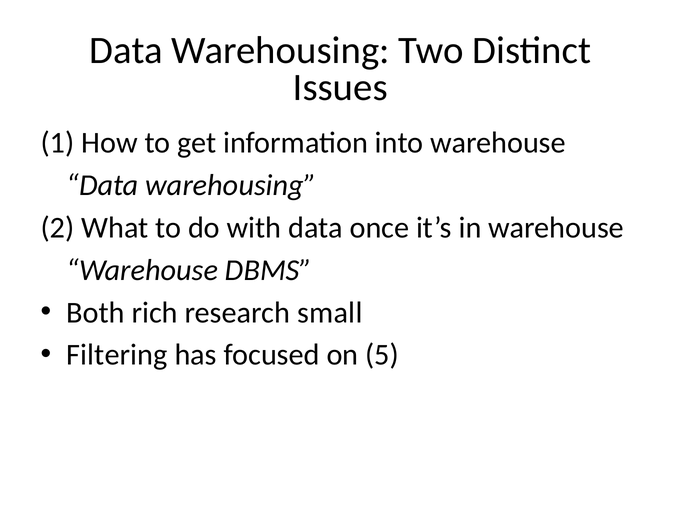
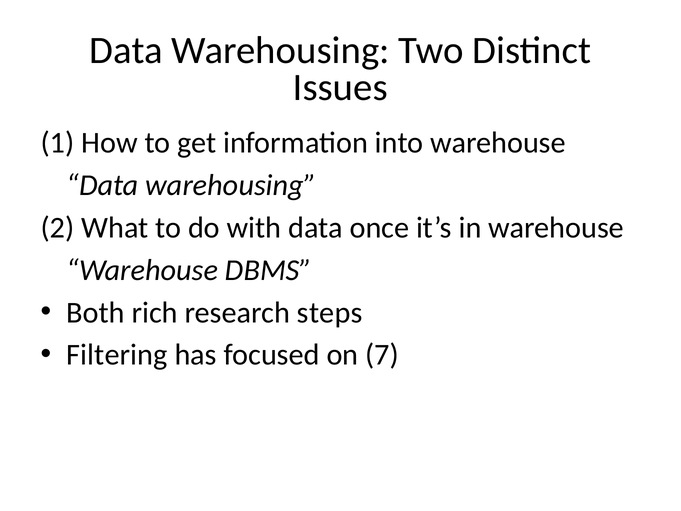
small: small -> steps (330, 312)
5: 5 -> 7 (382, 355)
